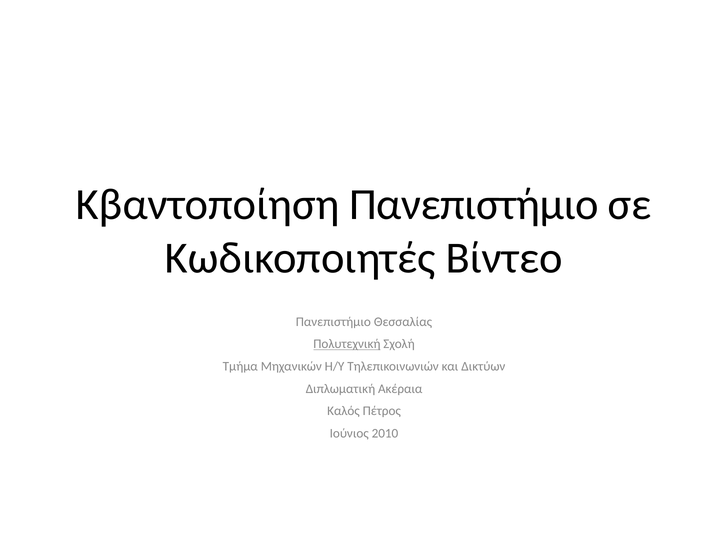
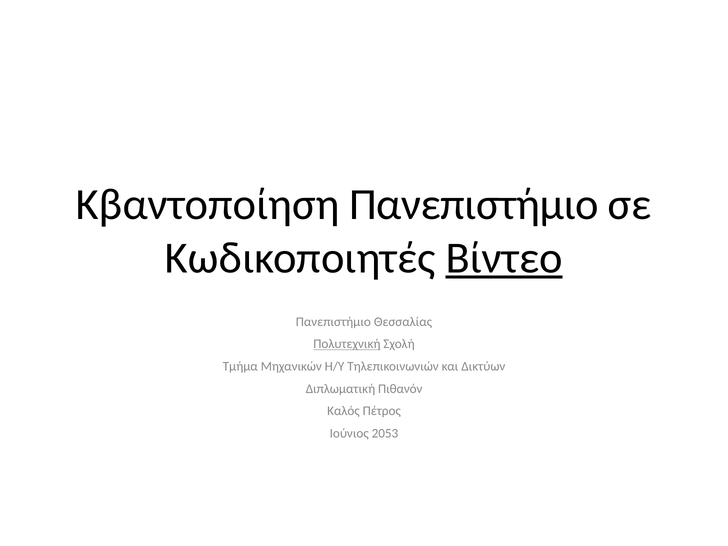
Βίντεο underline: none -> present (504, 258)
Ακέραια: Ακέραια -> Πιθανόν (400, 389)
2010: 2010 -> 2053 (385, 433)
